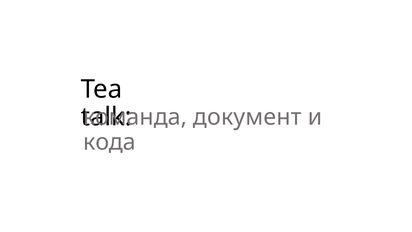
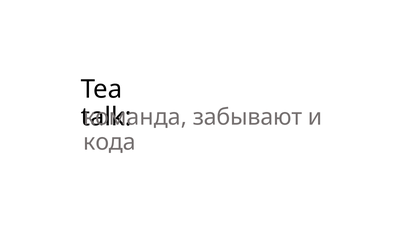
документ: документ -> забывают (248, 117)
